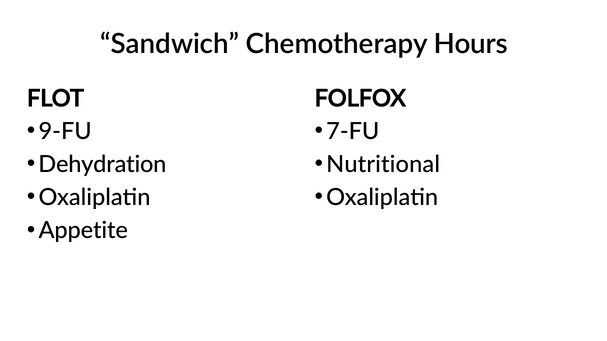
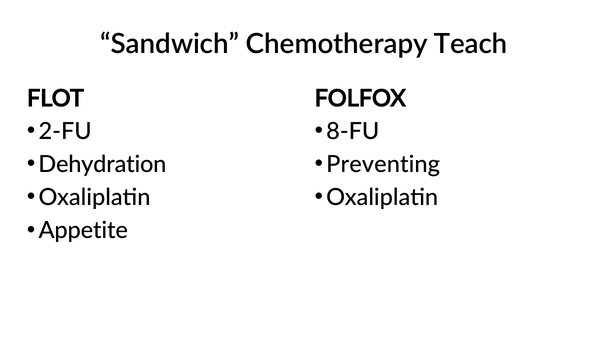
Hours: Hours -> Teach (471, 44)
9-FU: 9-FU -> 2-FU (65, 132)
7-FU: 7-FU -> 8-FU (353, 132)
Nutritional: Nutritional -> Preventing (383, 165)
